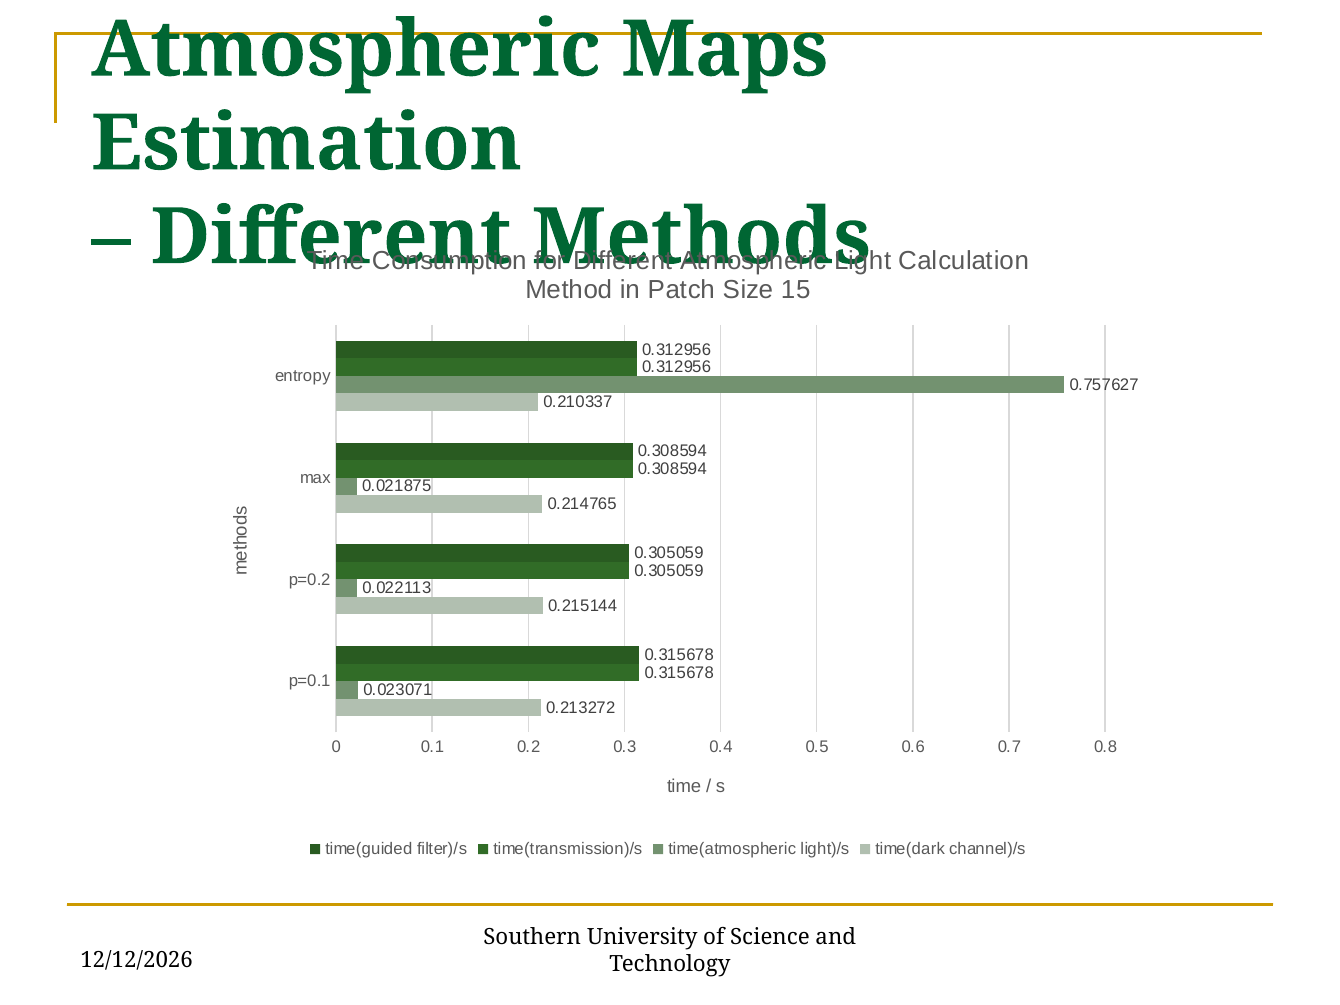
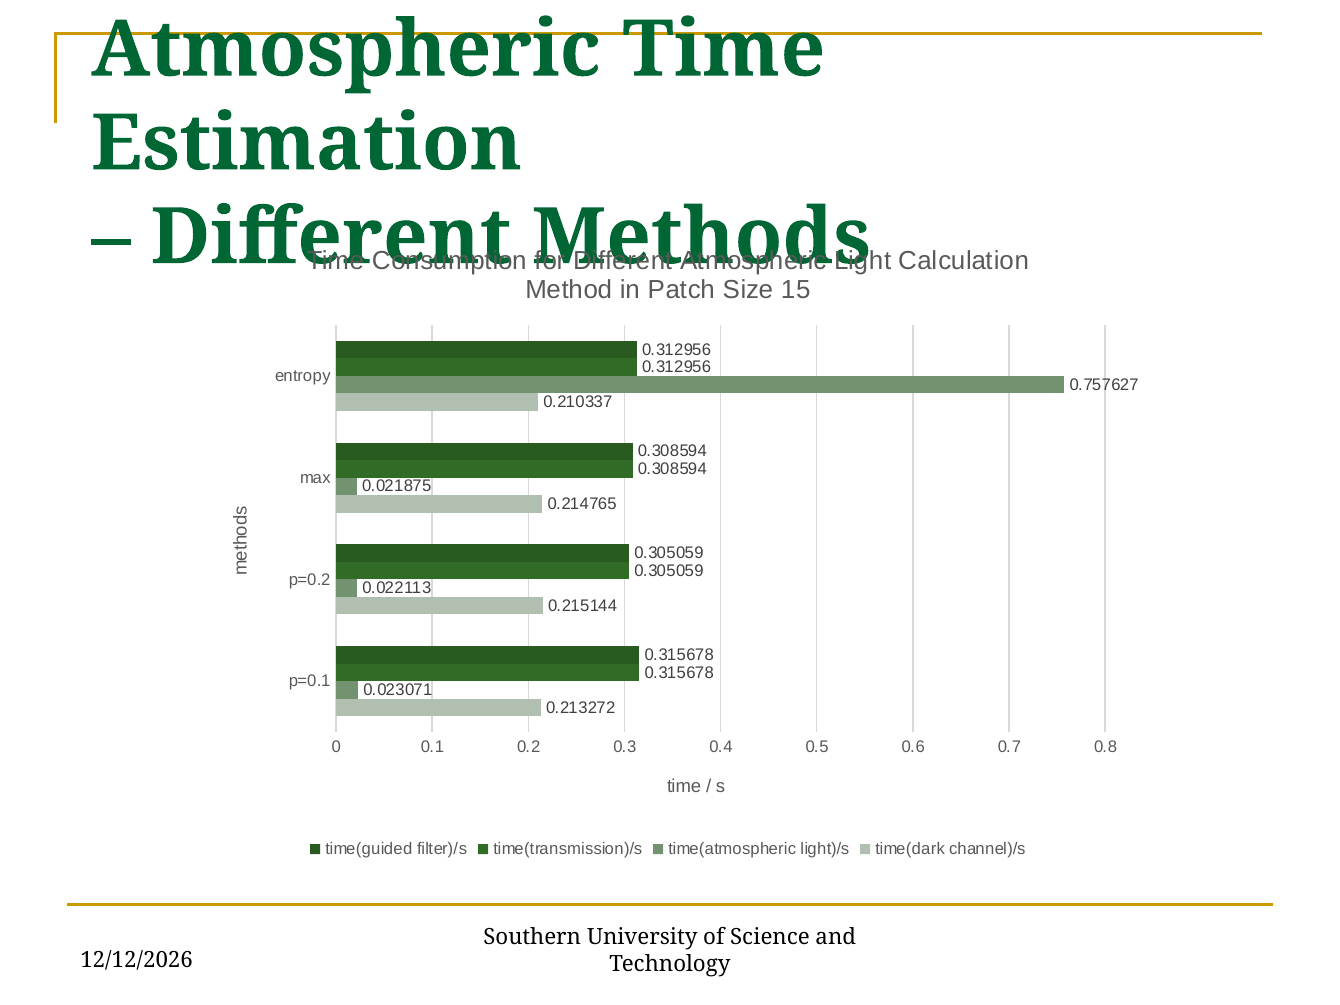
Atmospheric Maps: Maps -> Time (724, 50)
